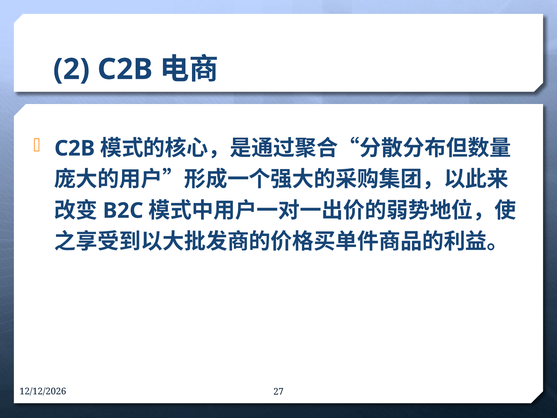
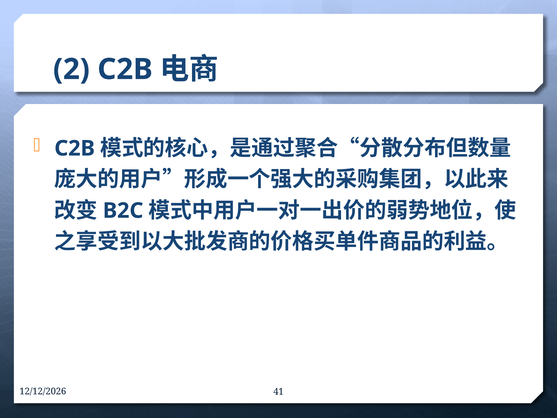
27: 27 -> 41 (279, 392)
